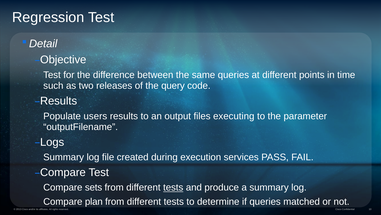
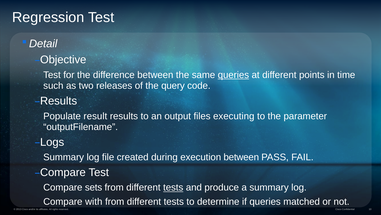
queries underline: none -> present (233, 75)
users: users -> result (95, 116)
execution services: services -> between (241, 157)
plan: plan -> with (94, 201)
